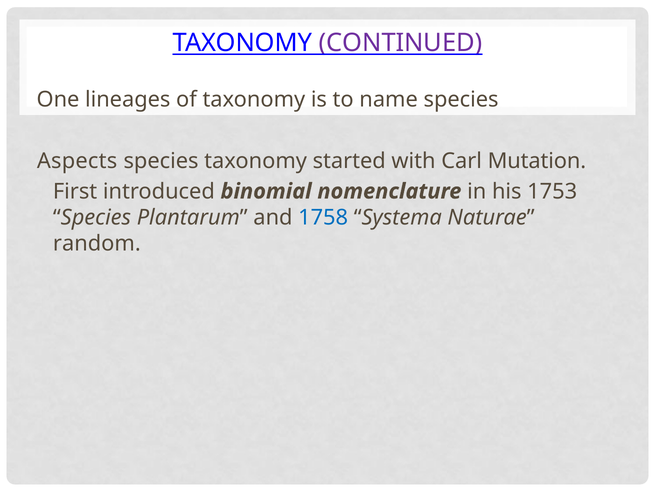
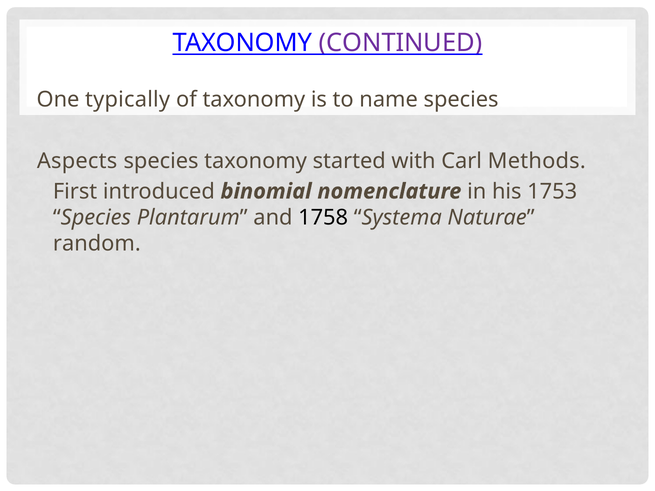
lineages: lineages -> typically (128, 100)
Mutation: Mutation -> Methods (537, 161)
1758 colour: blue -> black (323, 218)
